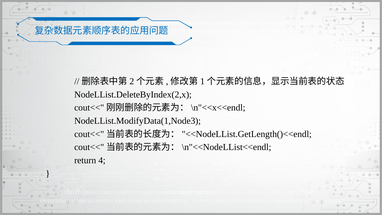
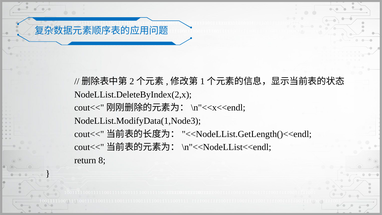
4: 4 -> 8 (102, 160)
